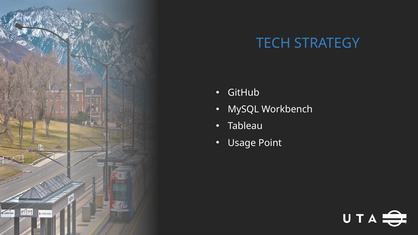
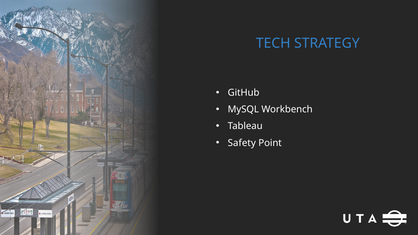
Usage: Usage -> Safety (242, 143)
